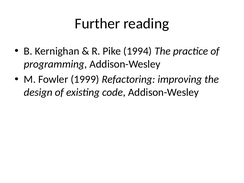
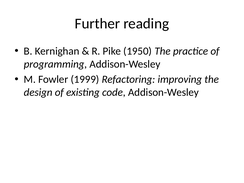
1994: 1994 -> 1950 (138, 51)
